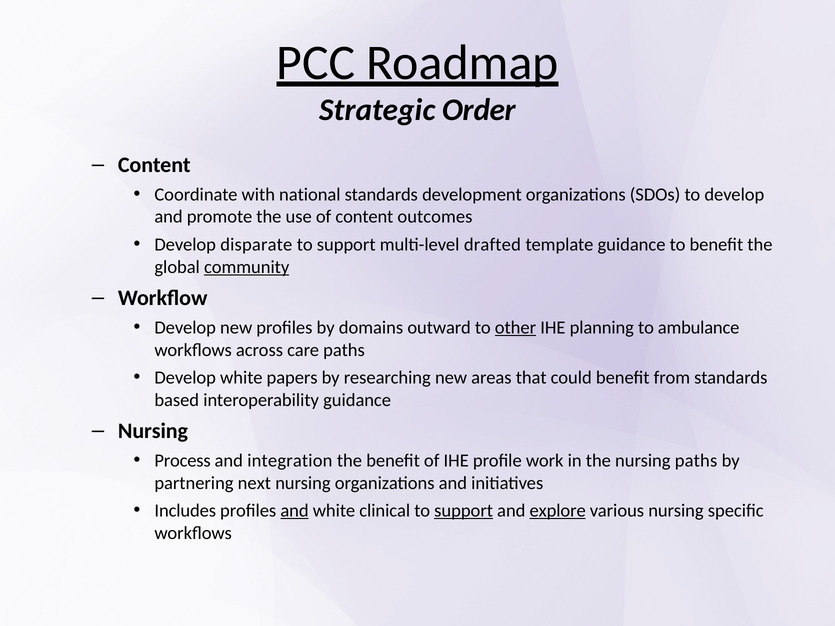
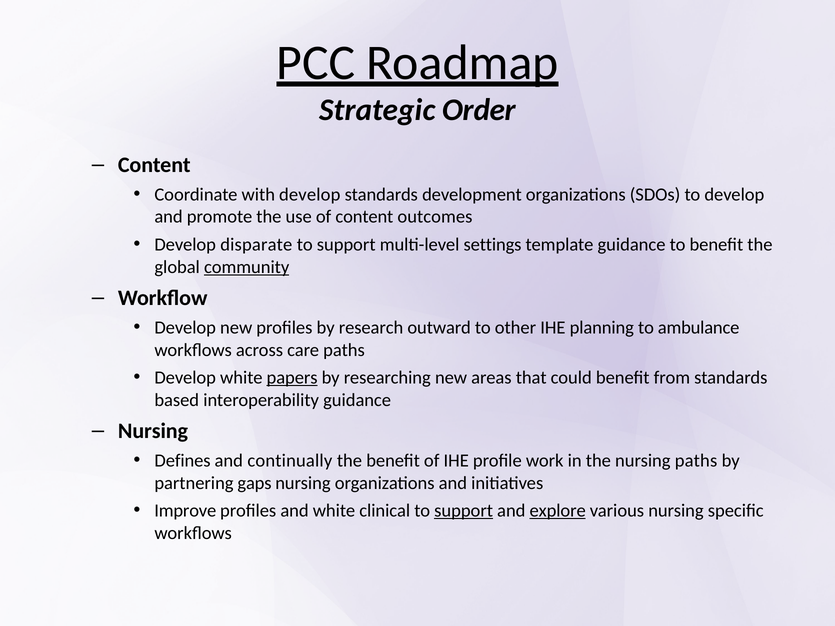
with national: national -> develop (310, 195)
drafted: drafted -> settings (493, 245)
domains: domains -> research (371, 328)
other underline: present -> none (515, 328)
papers underline: none -> present (292, 378)
Process: Process -> Defines (183, 461)
integration: integration -> continually (290, 461)
next: next -> gaps (254, 483)
Includes: Includes -> Improve (185, 511)
and underline: present -> none (295, 511)
